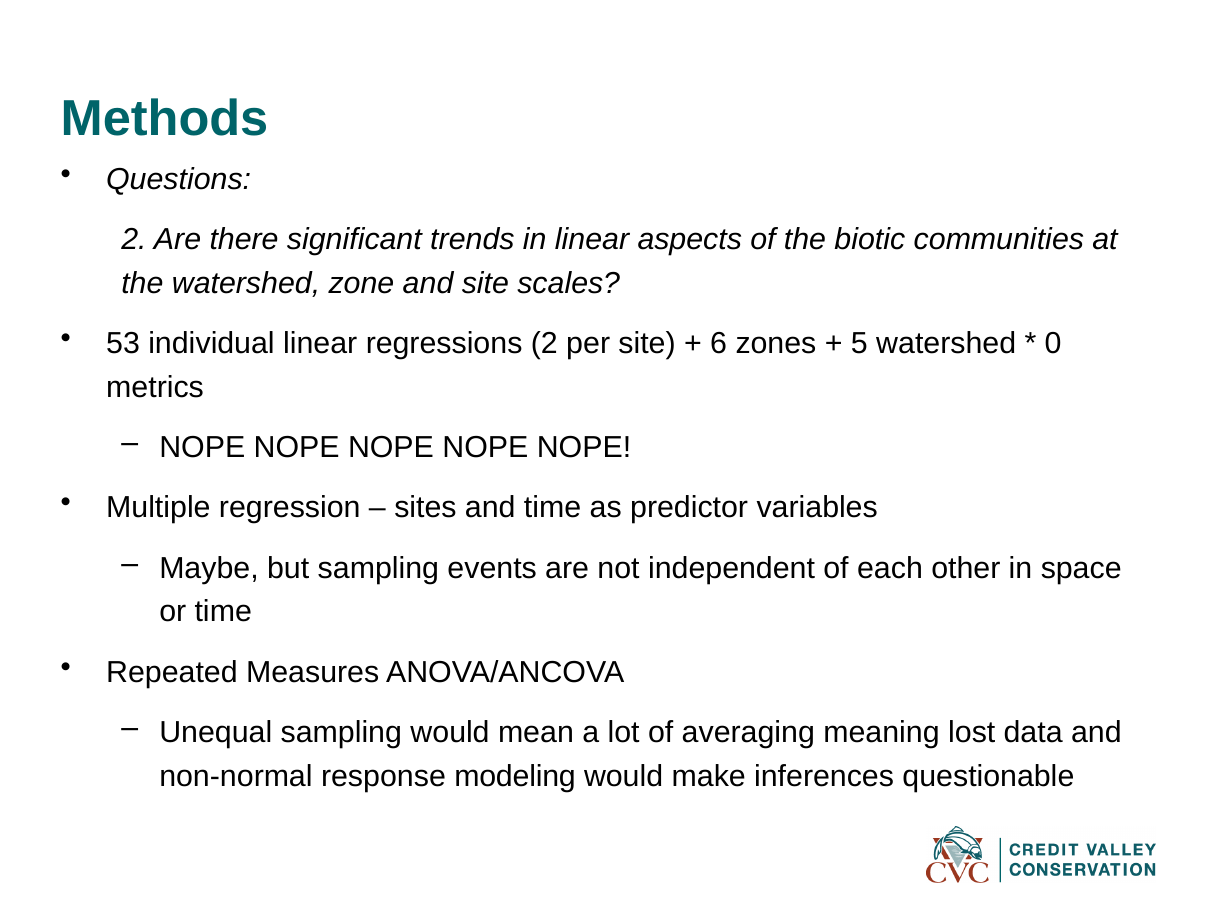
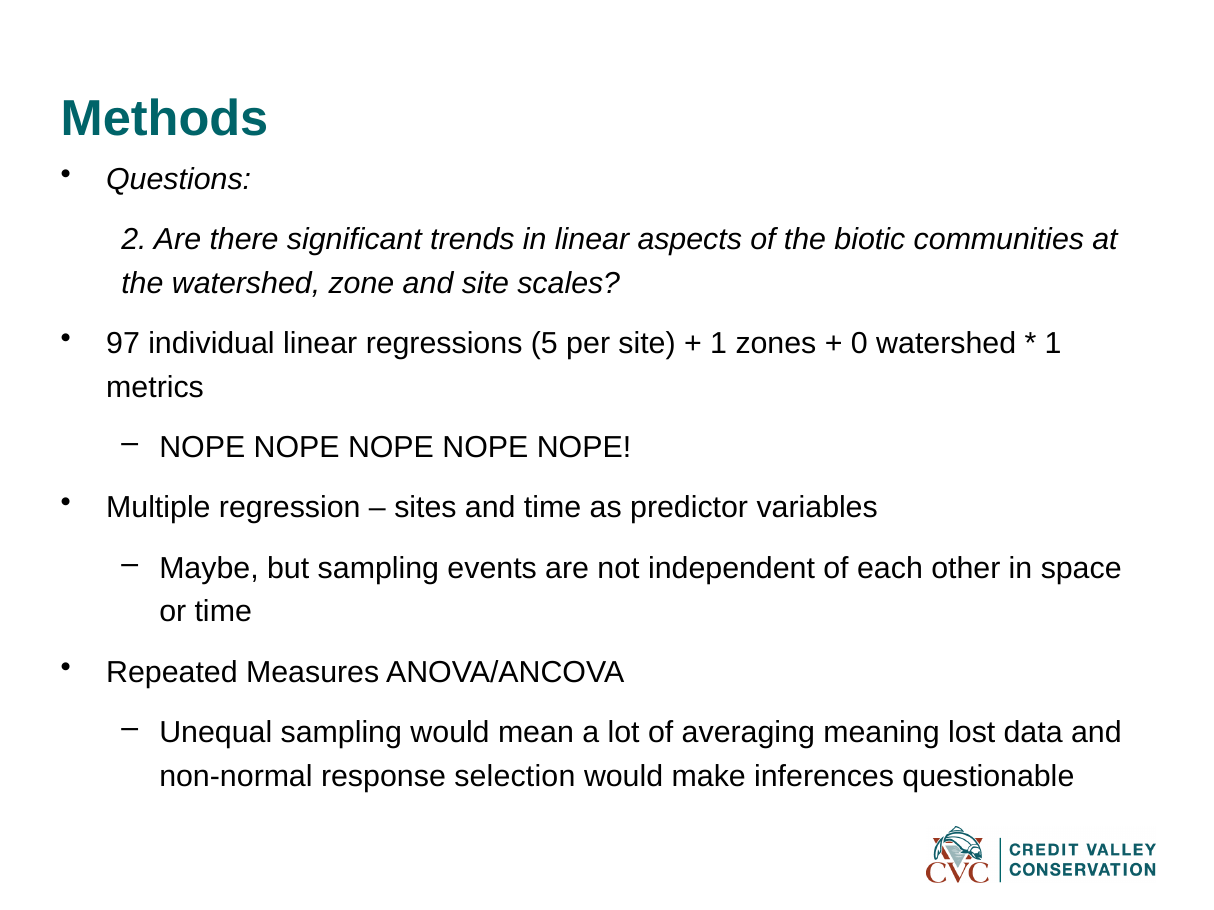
53: 53 -> 97 (123, 344)
regressions 2: 2 -> 5 (544, 344)
6: 6 -> 1 (719, 344)
5: 5 -> 0 (859, 344)
0: 0 -> 1 (1053, 344)
modeling: modeling -> selection (515, 777)
